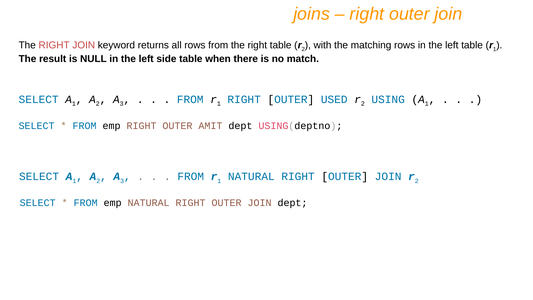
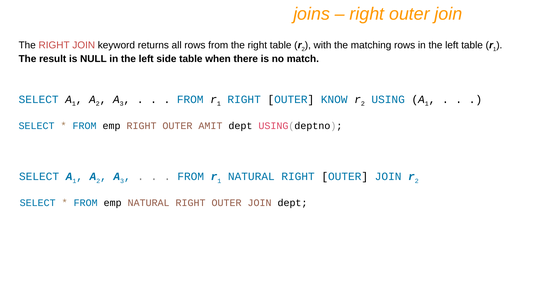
USED: USED -> KNOW (334, 99)
